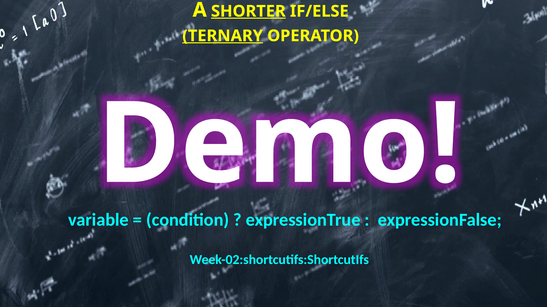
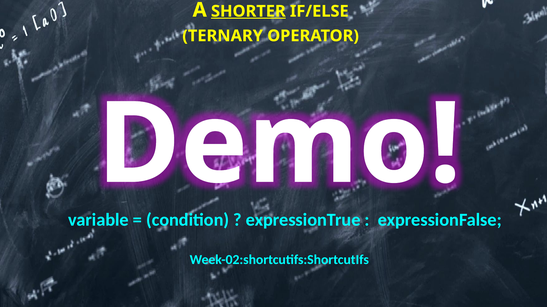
TERNARY underline: present -> none (223, 36)
